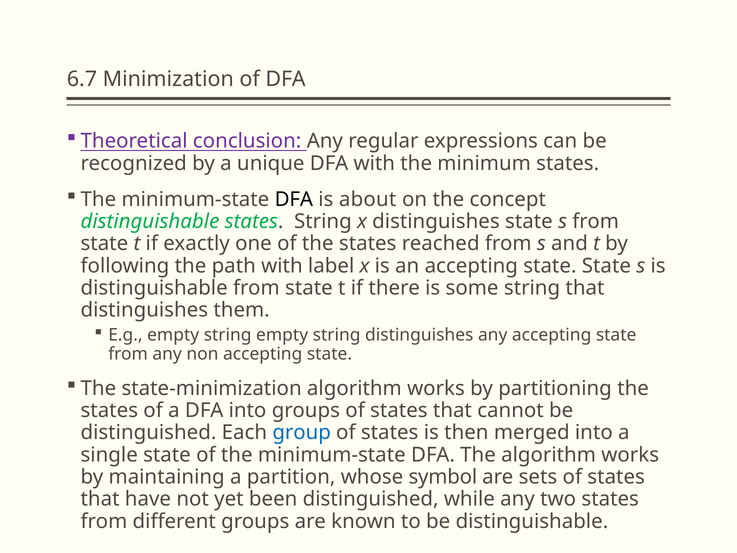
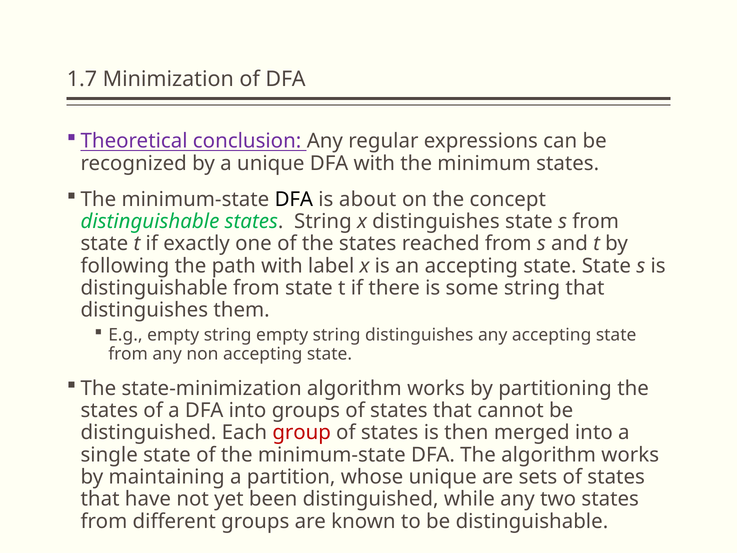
6.7: 6.7 -> 1.7 (82, 79)
group colour: blue -> red (302, 432)
whose symbol: symbol -> unique (443, 477)
